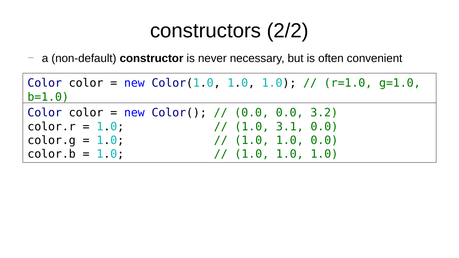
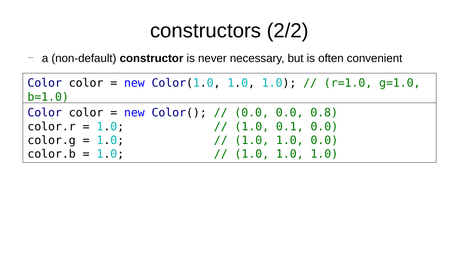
3.2: 3.2 -> 0.8 (324, 113)
3.1: 3.1 -> 0.1 (290, 127)
